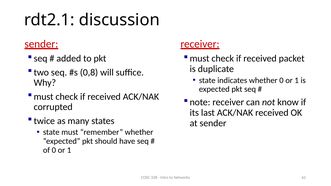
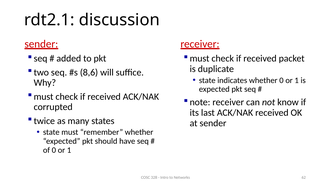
0,8: 0,8 -> 8,6 (89, 72)
